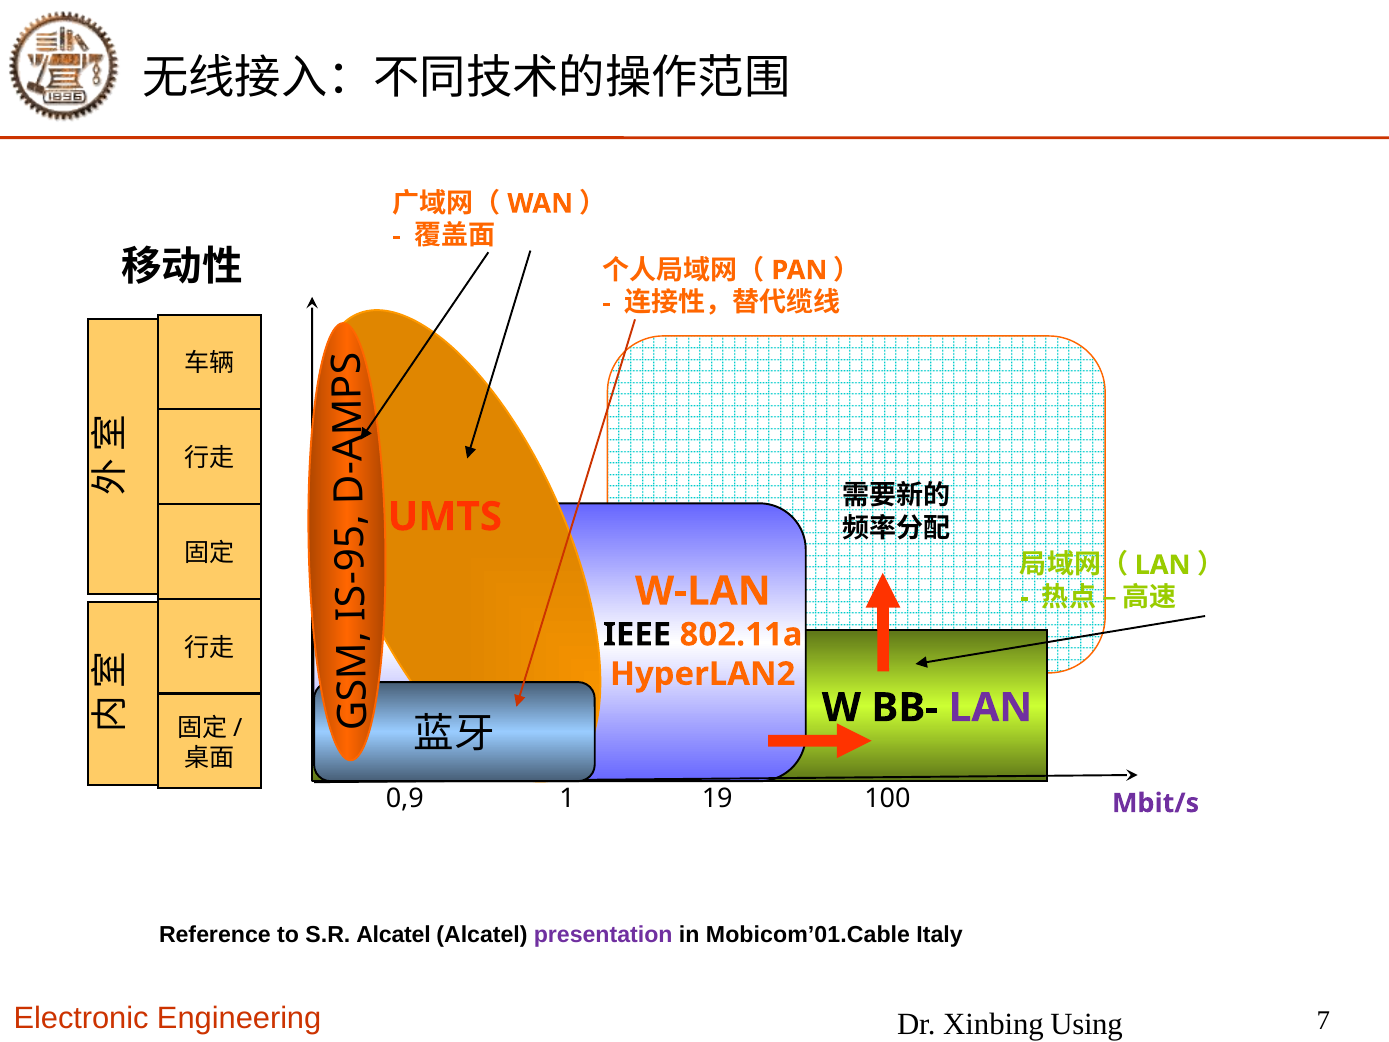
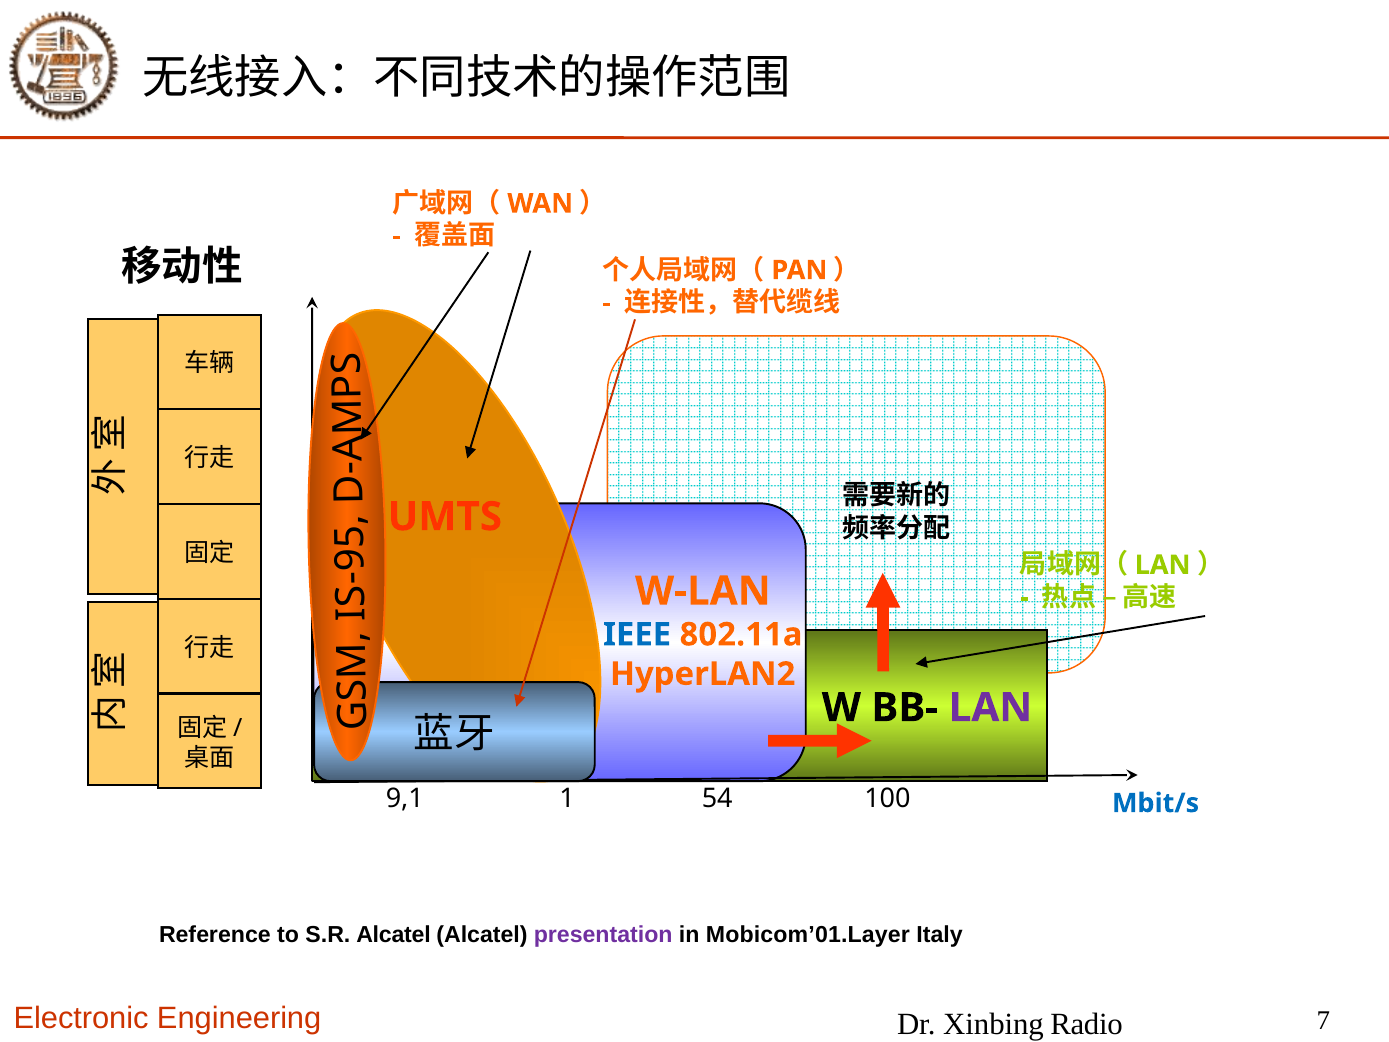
IEEE colour: black -> blue (637, 634)
0,9: 0,9 -> 9,1 (405, 798)
19: 19 -> 54 (717, 798)
Mbit/s colour: purple -> blue (1156, 803)
Mobicom’01.Cable: Mobicom’01.Cable -> Mobicom’01.Layer (808, 935)
Using: Using -> Radio (1087, 1024)
